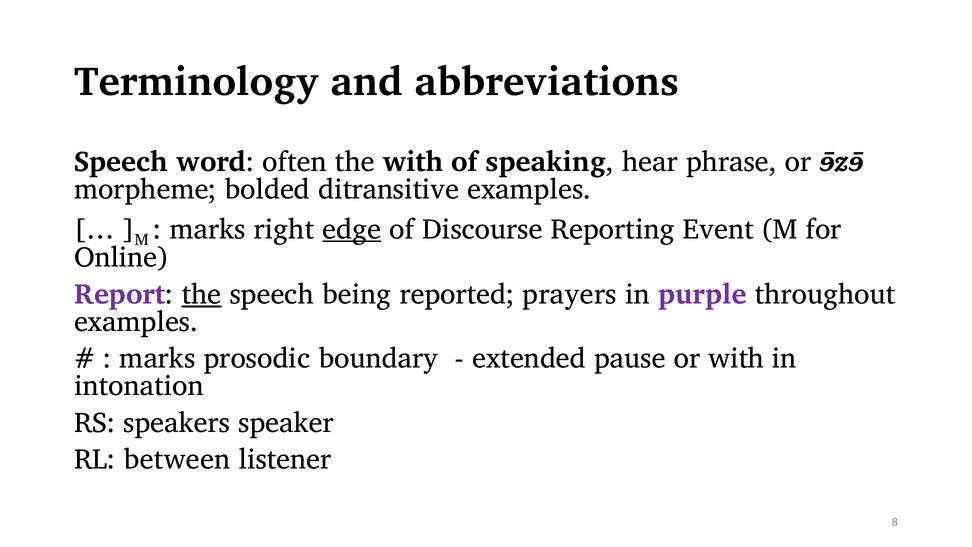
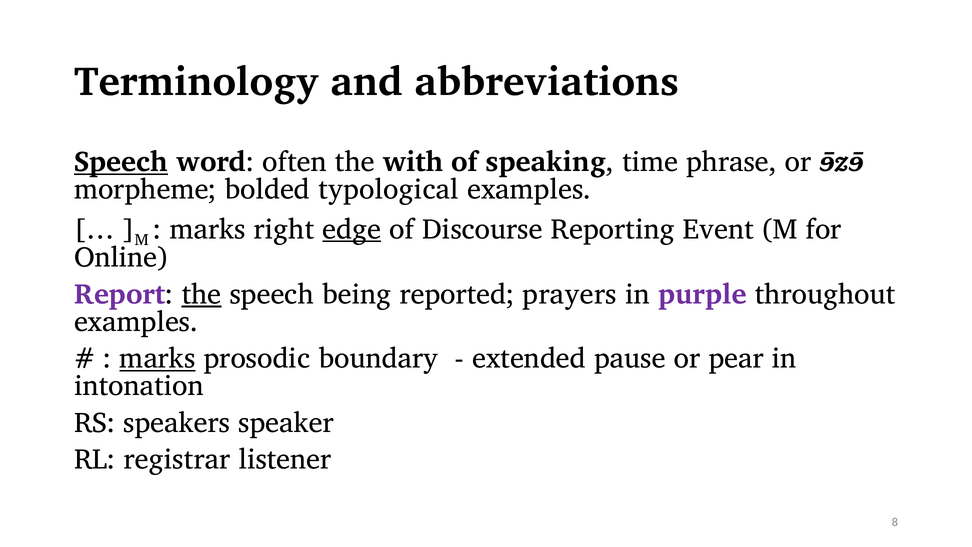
Speech underline: none -> present (121, 162)
hear: hear -> time (650, 162)
ditransitive: ditransitive -> typological (389, 189)
marks underline: none -> present (157, 358)
or with: with -> pear (736, 358)
between: between -> registrar (177, 459)
